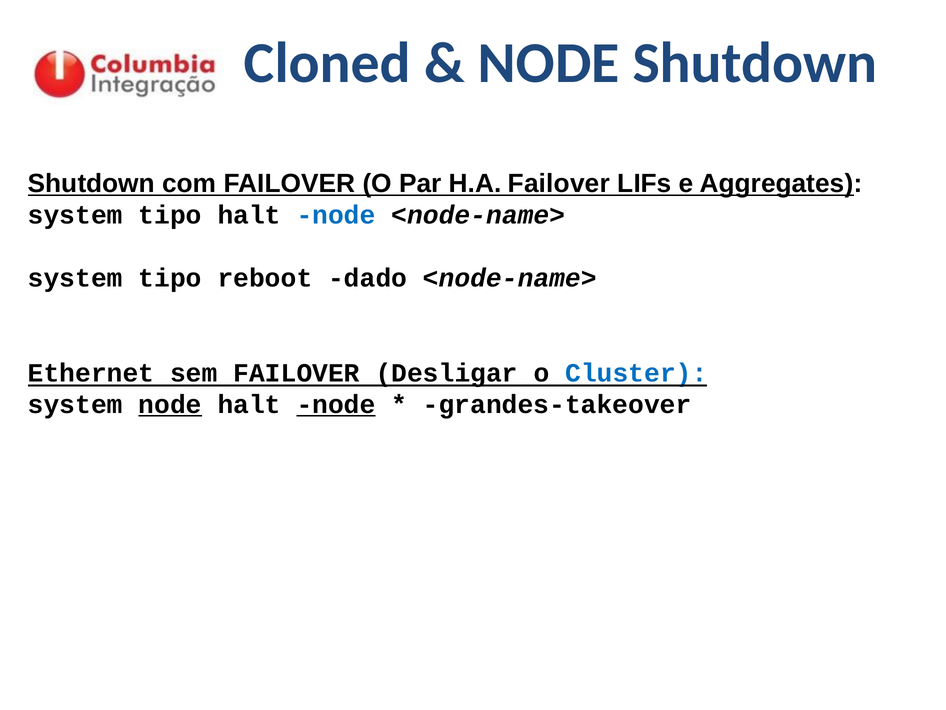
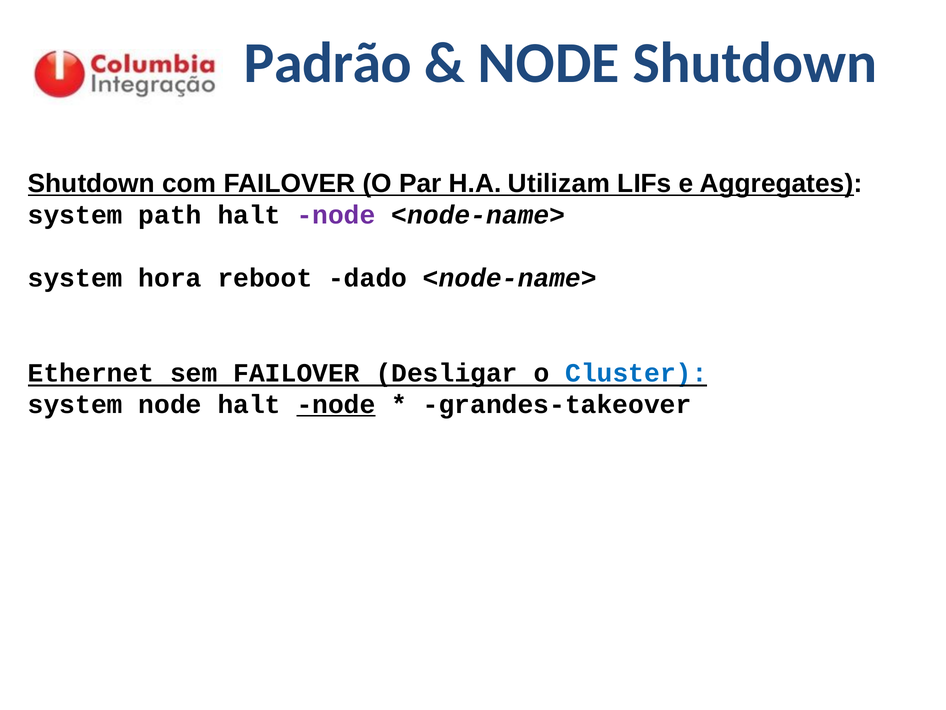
Cloned: Cloned -> Padrão (328, 63)
H.A Failover: Failover -> Utilizam (559, 183)
tipo: tipo -> path (170, 215)
‑node colour: blue -> purple (336, 215)
tipo: tipo -> hora (170, 278)
node underline: present -> none (170, 404)
